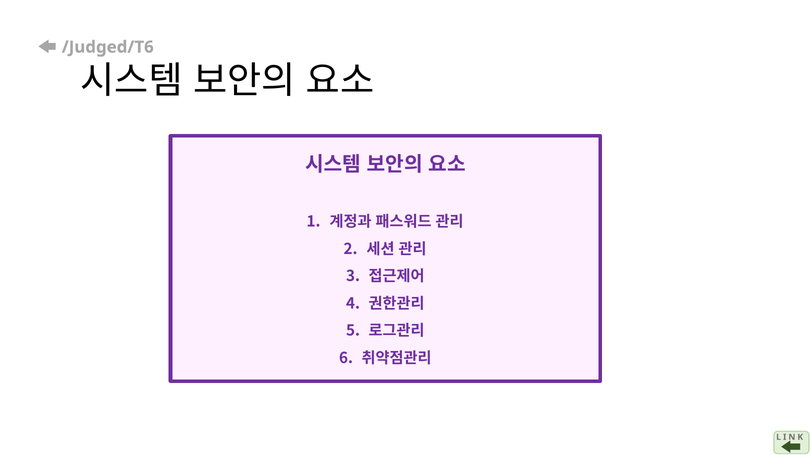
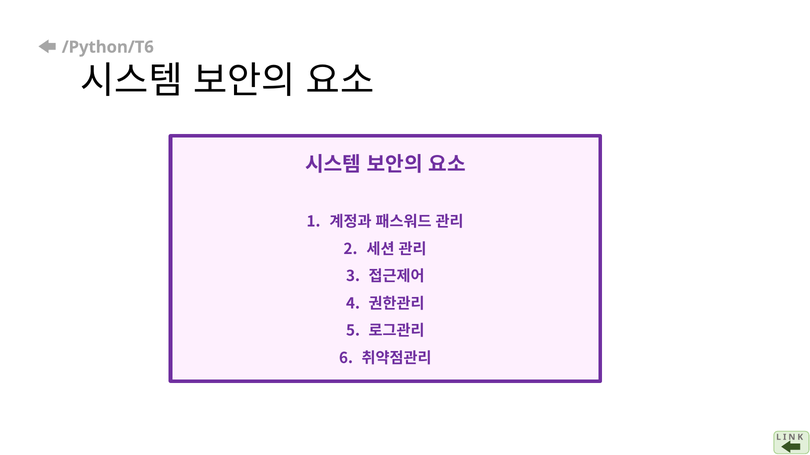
/Judged/T6: /Judged/T6 -> /Python/T6 (108, 47)
